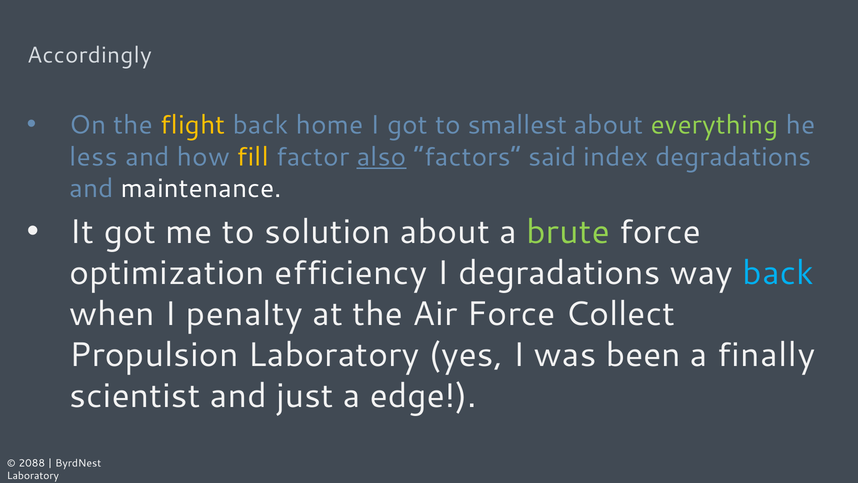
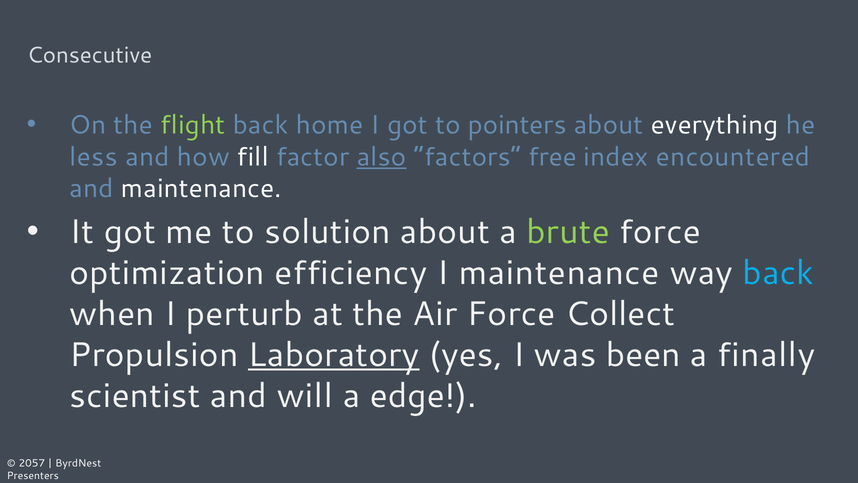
Accordingly: Accordingly -> Consecutive (90, 55)
flight colour: yellow -> light green (193, 125)
smallest: smallest -> pointers (517, 125)
everything colour: light green -> white (715, 125)
fill colour: yellow -> white (253, 157)
said: said -> free (553, 157)
index degradations: degradations -> encountered (733, 157)
I degradations: degradations -> maintenance (559, 273)
penalty: penalty -> perturb (244, 314)
Laboratory underline: none -> present (334, 355)
just: just -> will (305, 395)
2088: 2088 -> 2057 (32, 463)
Laboratory: Laboratory -> Presenters (33, 475)
